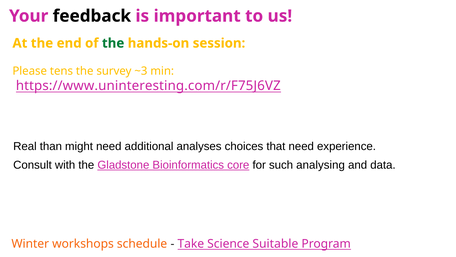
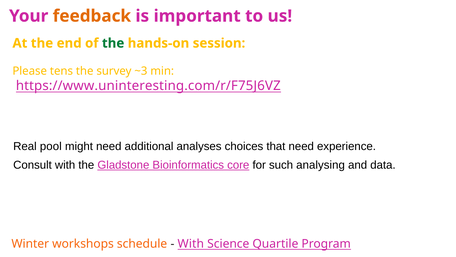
feedback colour: black -> orange (92, 16)
than: than -> pool (51, 146)
Take: Take -> With (191, 243)
Suitable: Suitable -> Quartile (275, 243)
